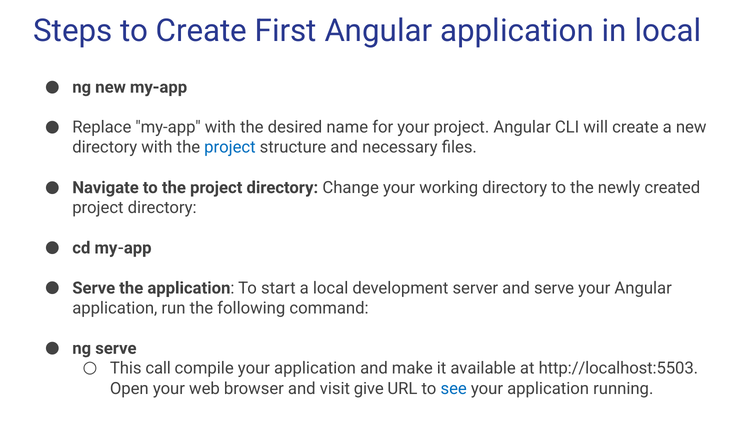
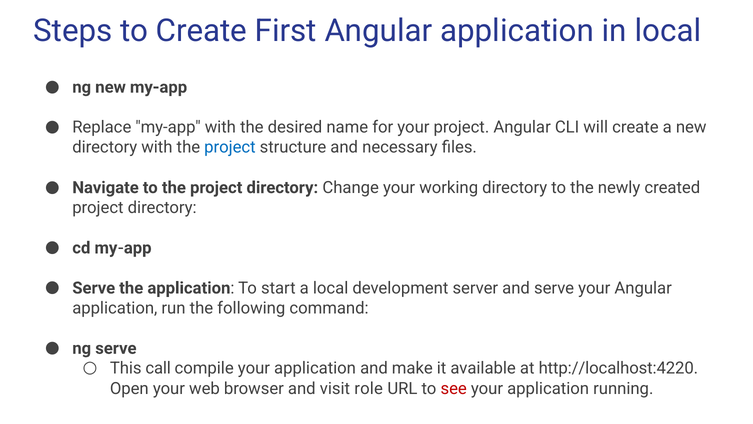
http://localhost:5503: http://localhost:5503 -> http://localhost:4220 (618, 368)
give: give -> role (369, 388)
see colour: blue -> red (454, 388)
